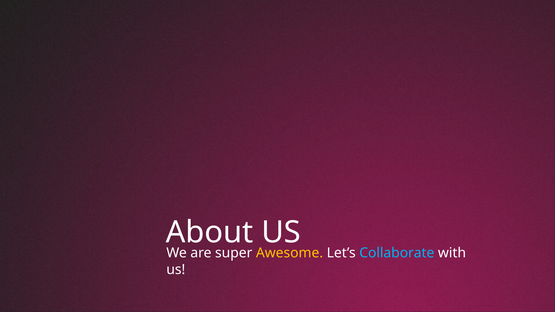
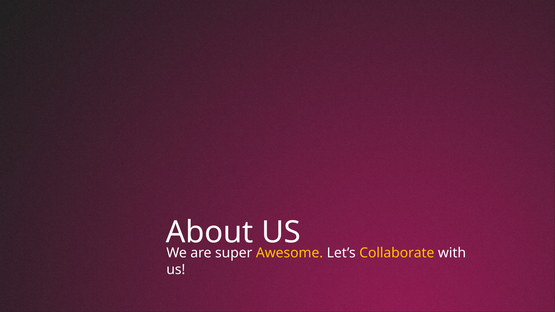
Collaborate colour: light blue -> yellow (397, 253)
